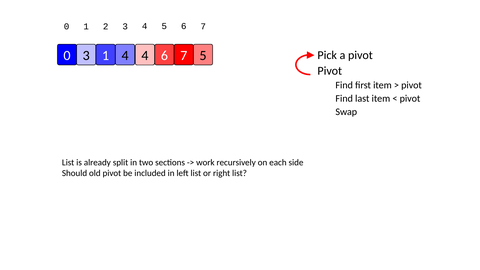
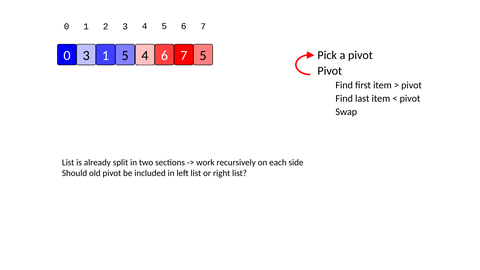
1 4: 4 -> 5 (125, 56)
